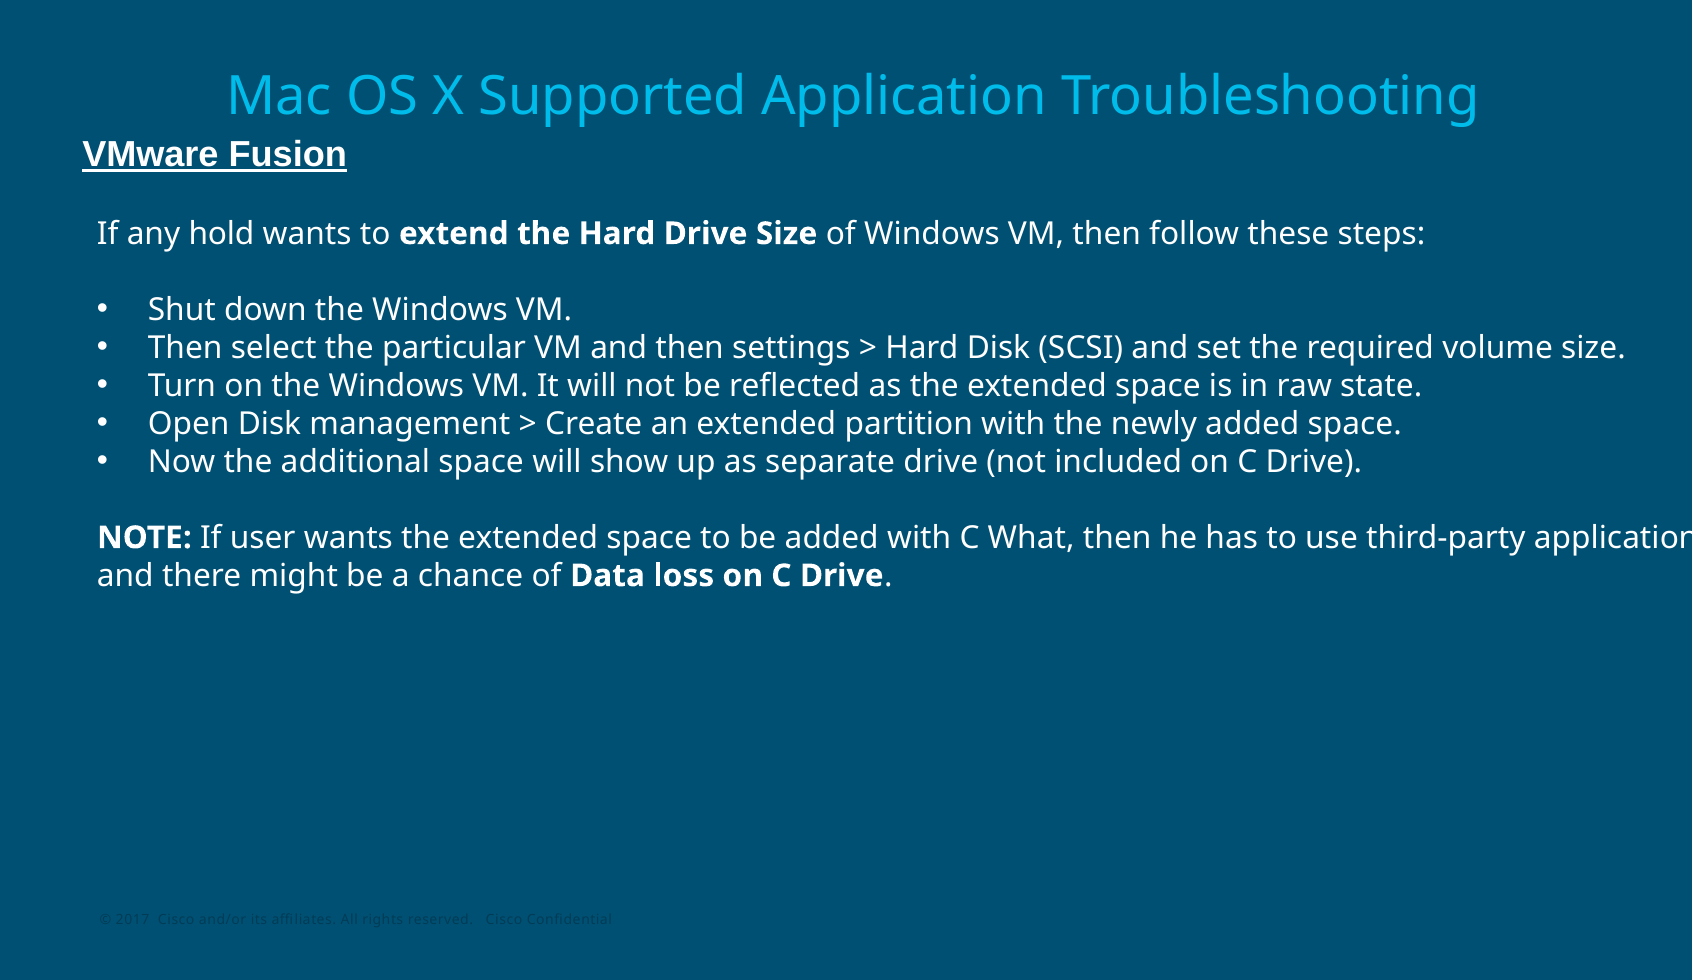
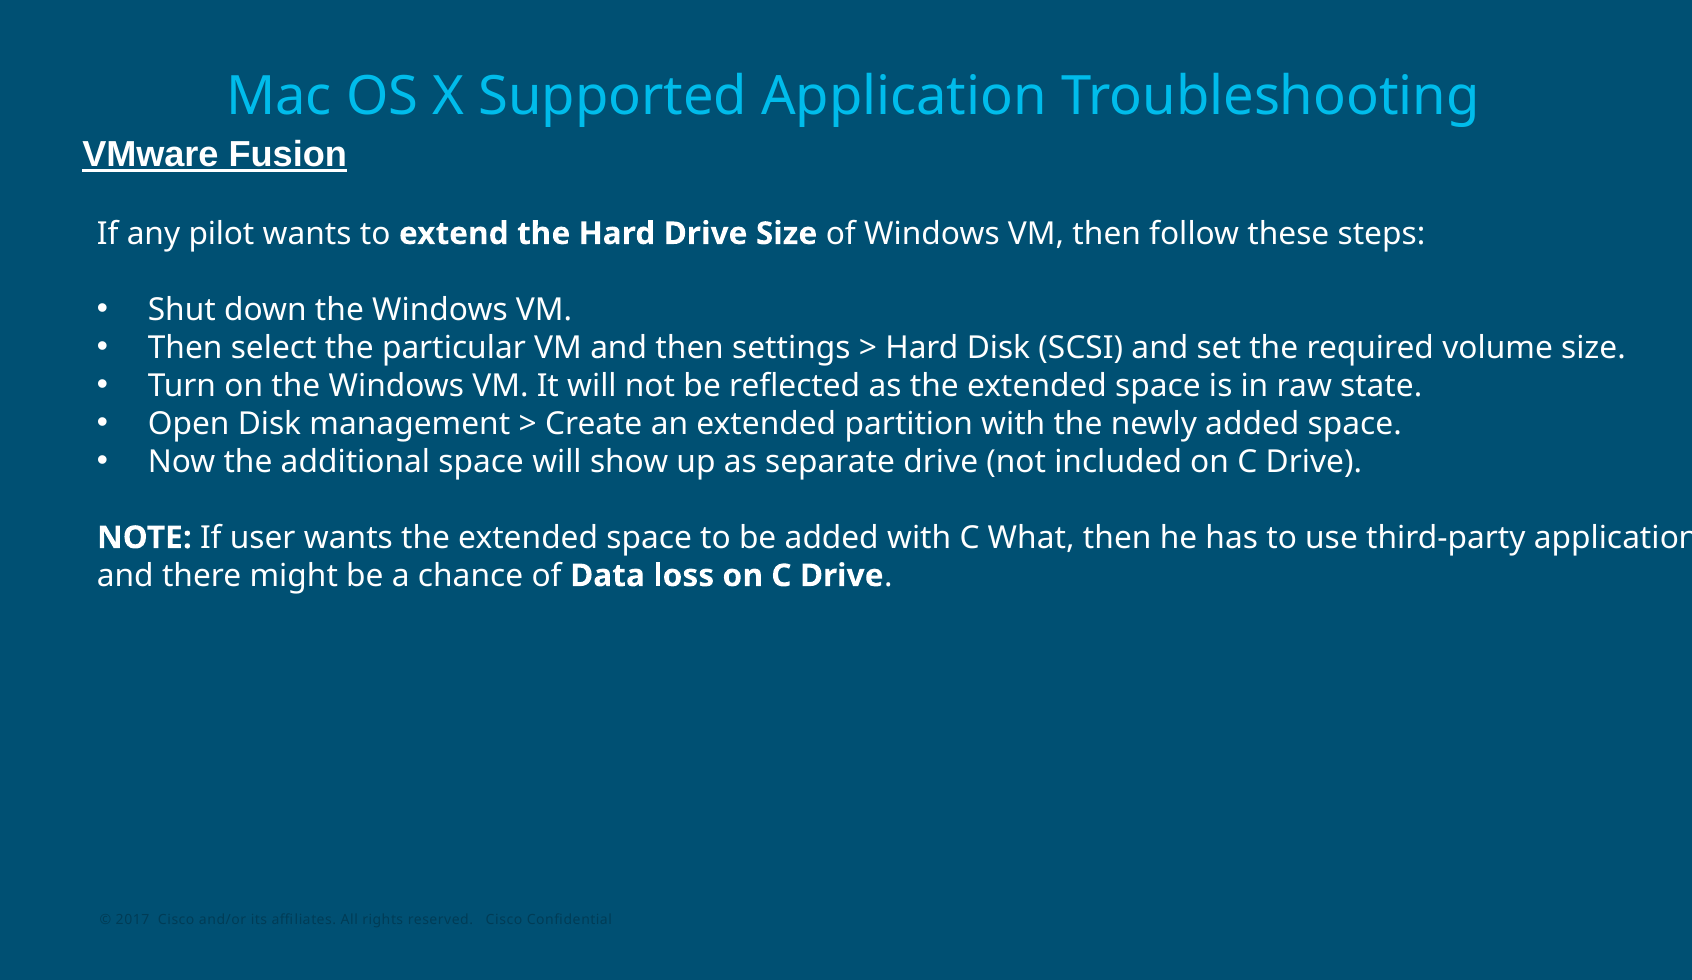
hold: hold -> pilot (221, 234)
